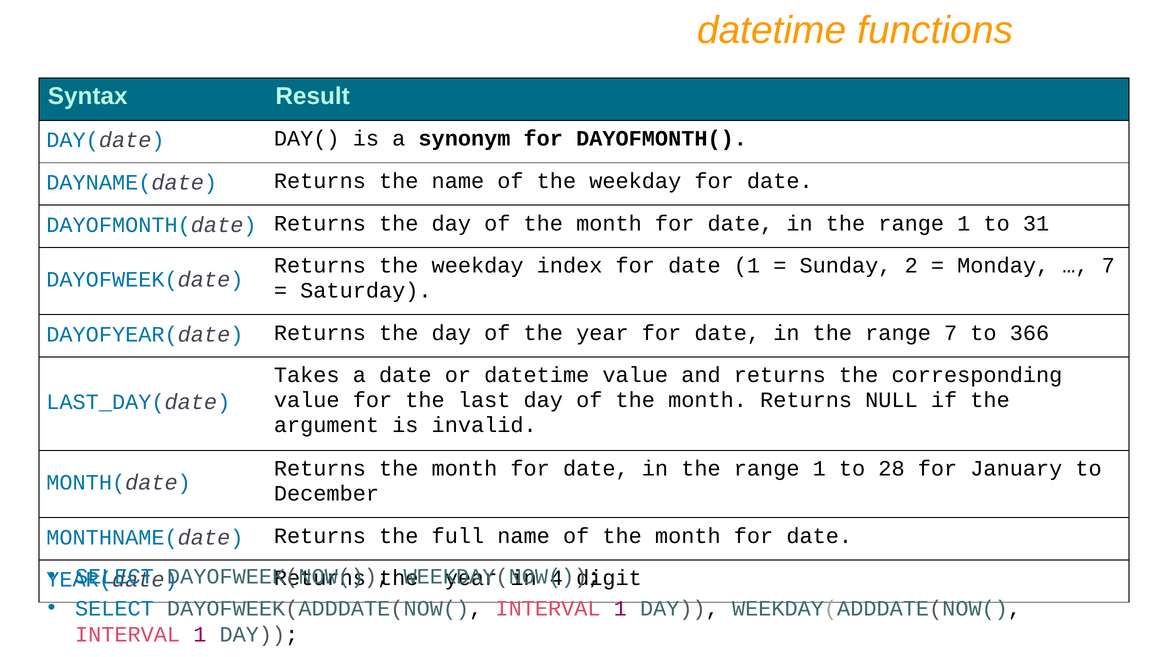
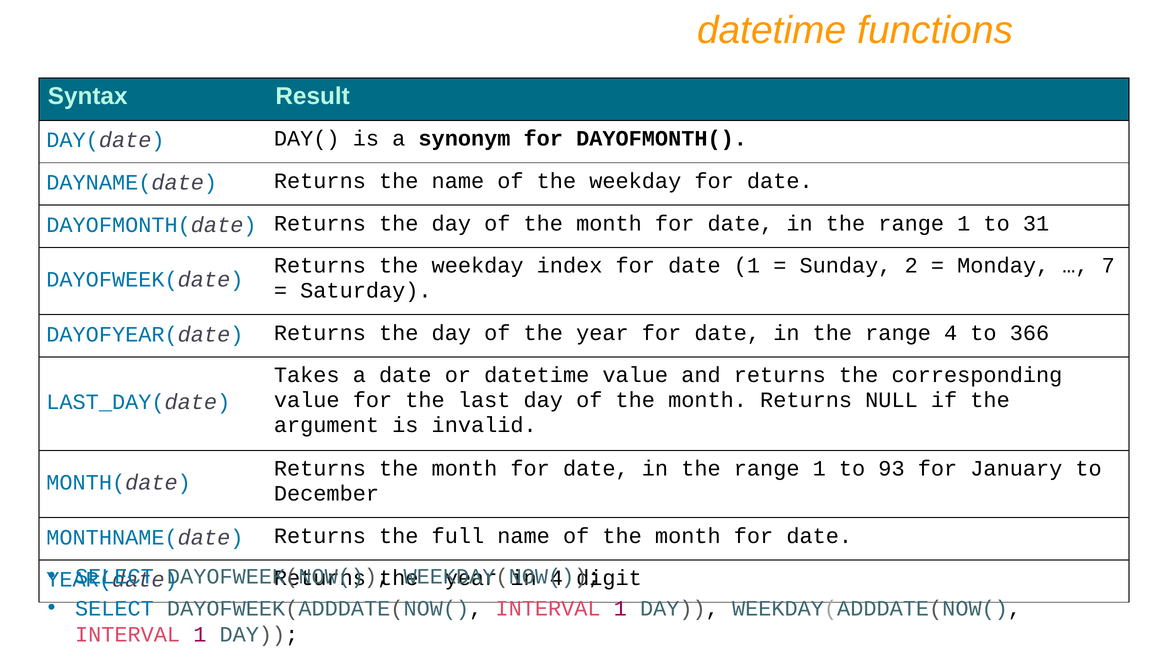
range 7: 7 -> 4 (951, 333)
28: 28 -> 93 (892, 469)
